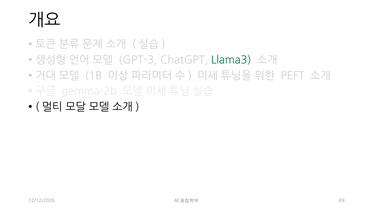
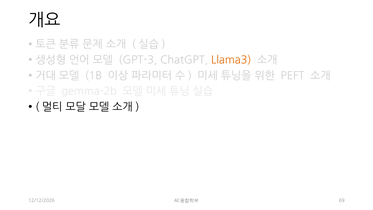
Llama3 colour: green -> orange (231, 60)
